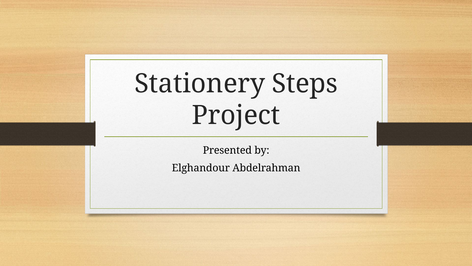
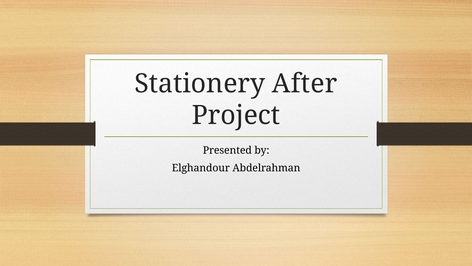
Steps: Steps -> After (305, 83)
